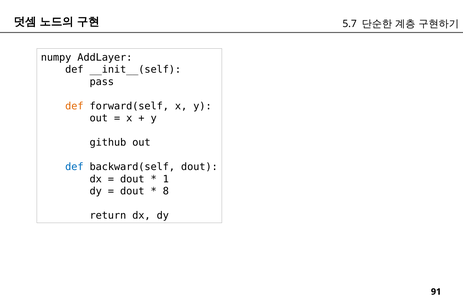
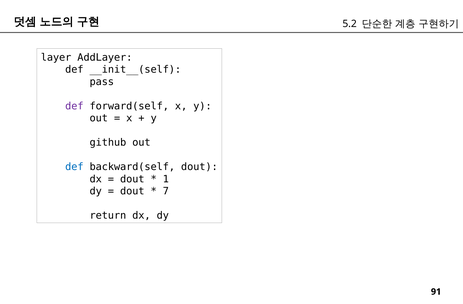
5.7: 5.7 -> 5.2 (350, 24)
numpy: numpy -> layer (56, 57)
def colour: orange -> purple (74, 106)
8: 8 -> 7 (166, 191)
